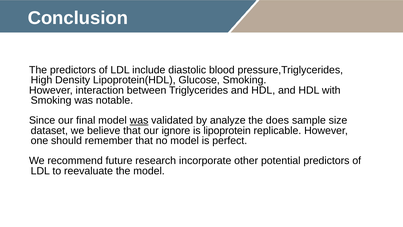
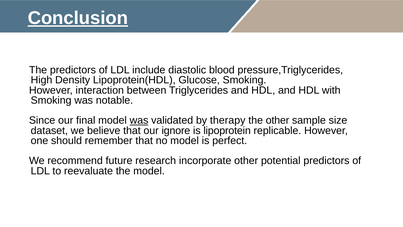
Conclusion underline: none -> present (78, 18)
analyze: analyze -> therapy (228, 120)
the does: does -> other (278, 120)
